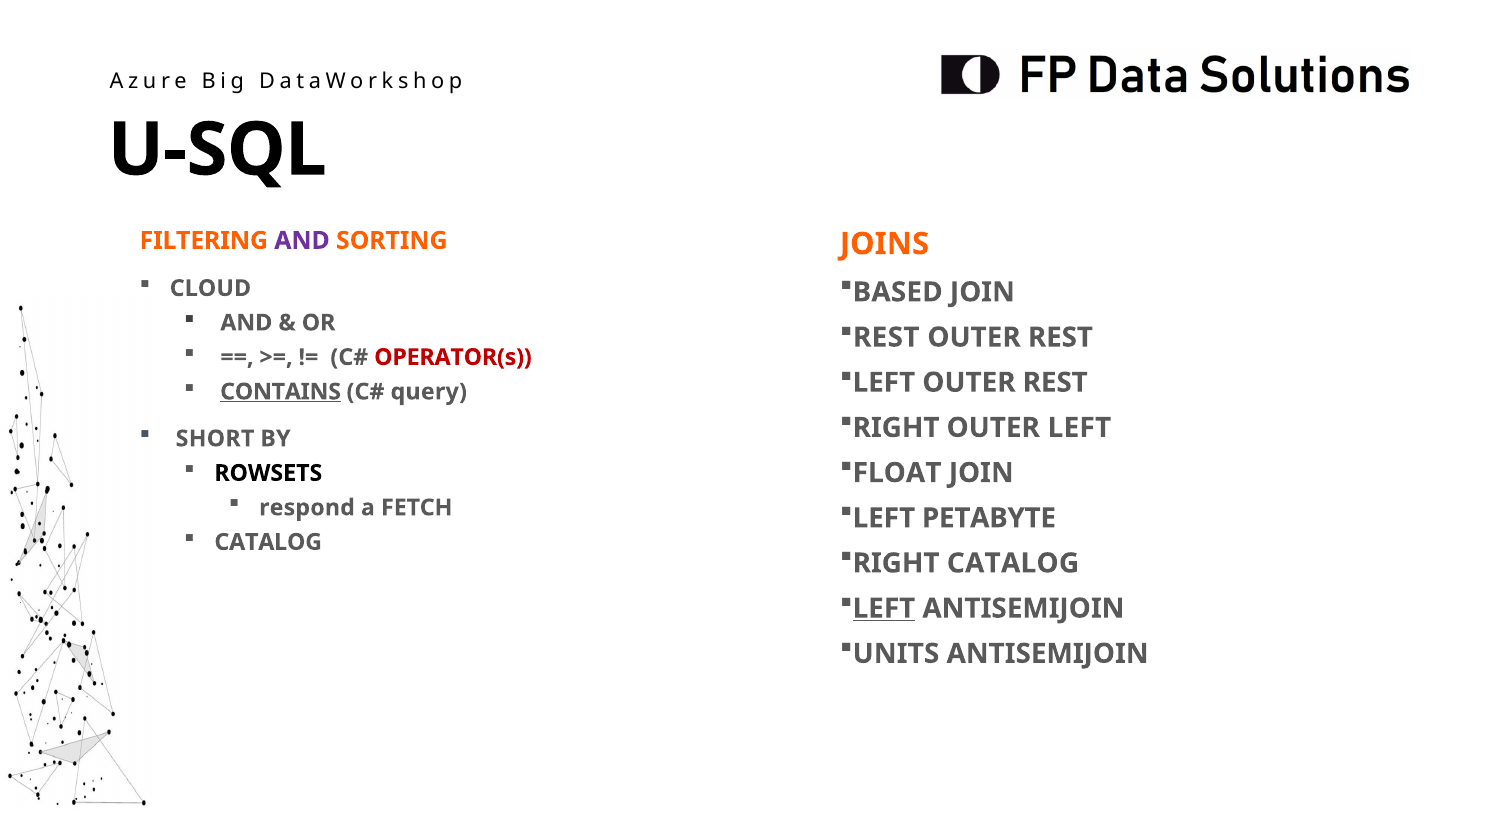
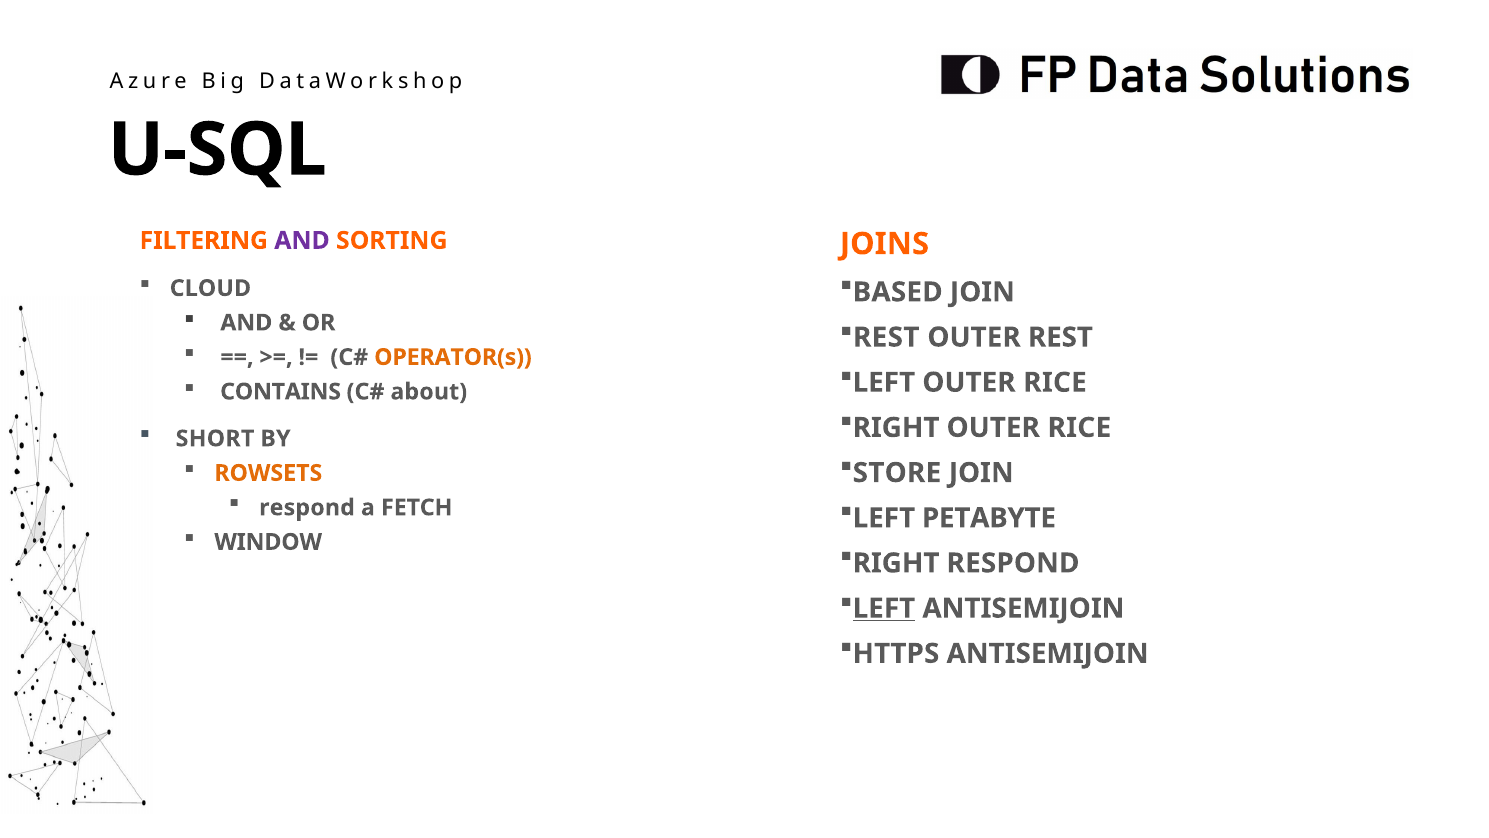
OPERATOR(s colour: red -> orange (453, 357)
LEFT OUTER REST: REST -> RICE (1055, 382)
CONTAINS underline: present -> none (281, 392)
query: query -> about (429, 392)
RIGHT OUTER LEFT: LEFT -> RICE (1079, 427)
FLOAT: FLOAT -> STORE (897, 473)
ROWSETS colour: black -> orange (268, 473)
CATALOG: CATALOG -> WINDOW (268, 542)
RIGHT CATALOG: CATALOG -> RESPOND (1013, 563)
UNITS: UNITS -> HTTPS (896, 653)
